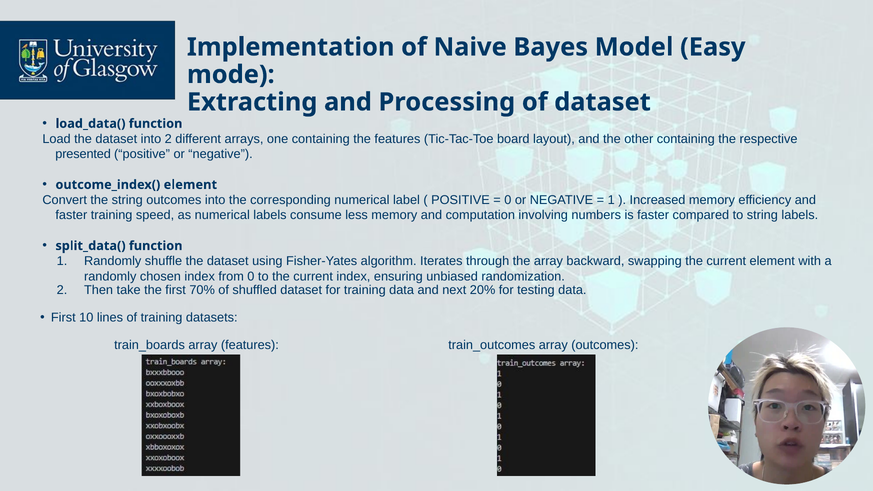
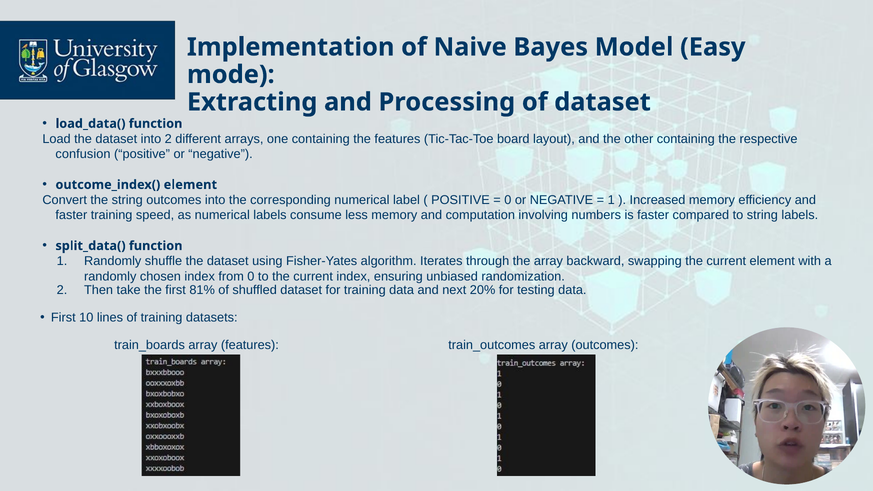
presented: presented -> confusion (83, 154)
70%: 70% -> 81% (202, 290)
